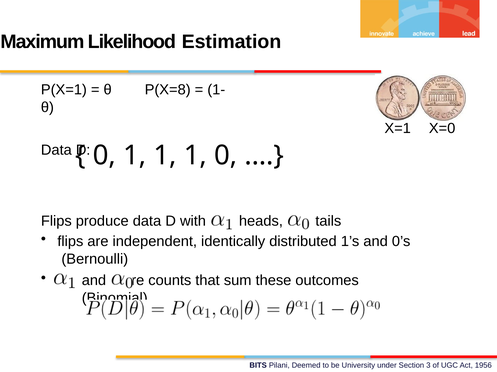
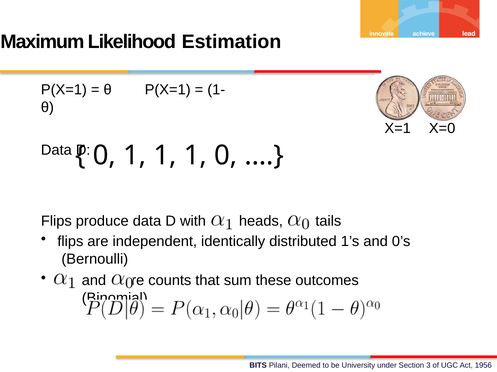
θ P(X=8: P(X=8 -> P(X=1 (168, 90)
